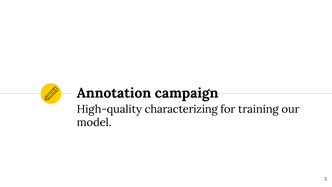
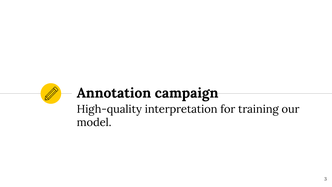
characterizing: characterizing -> interpretation (181, 109)
